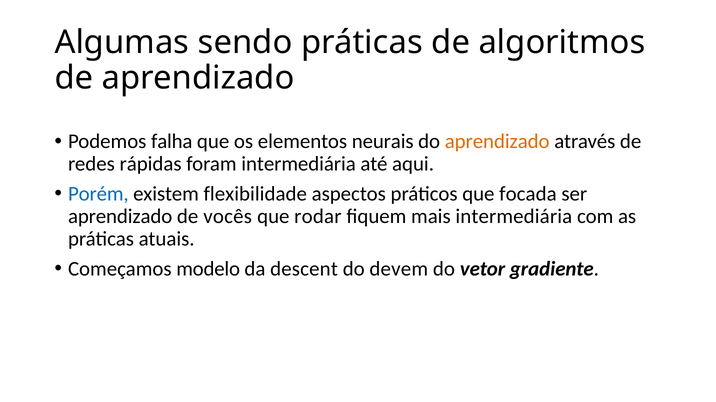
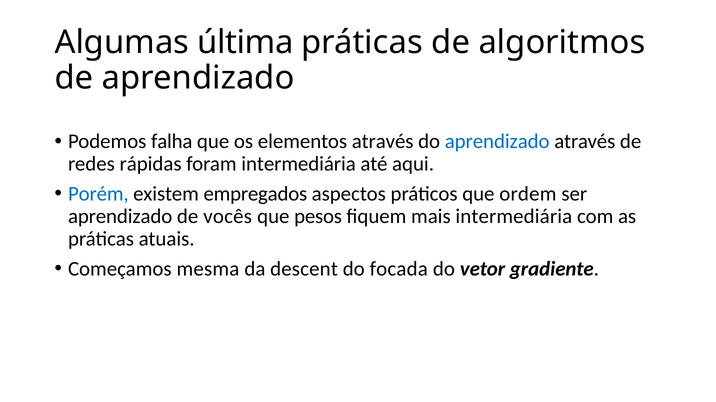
sendo: sendo -> última (245, 42)
elementos neurais: neurais -> através (383, 142)
aprendizado colour: orange -> blue (497, 142)
flexibilidade: flexibilidade -> empregados (255, 194)
focada: focada -> ordem (528, 194)
rodar: rodar -> pesos (318, 217)
modelo: modelo -> mesma (208, 269)
devem: devem -> focada (399, 269)
